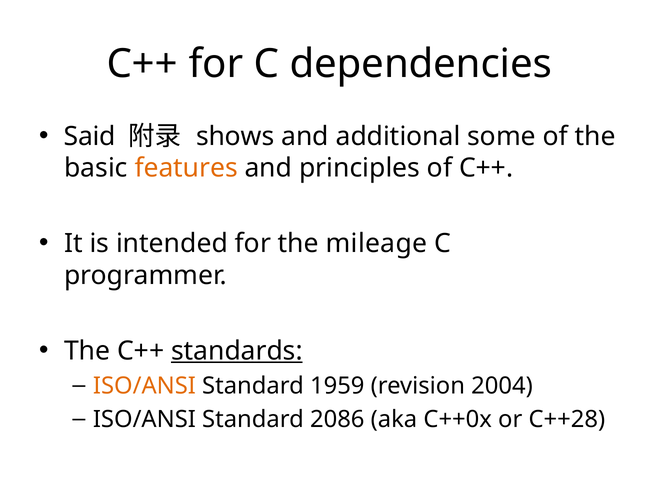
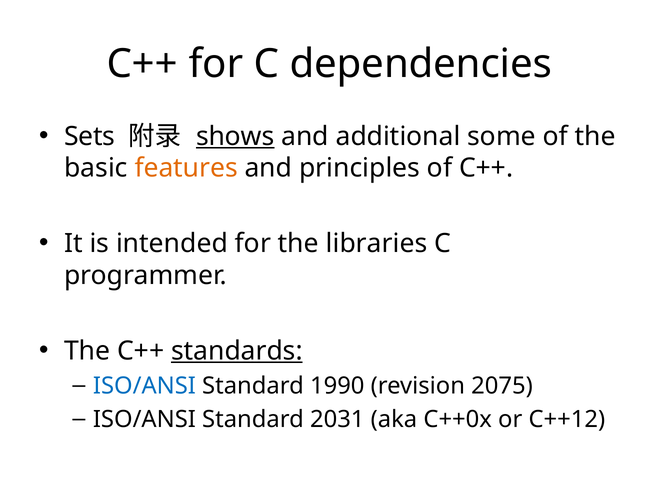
Said: Said -> Sets (90, 136)
shows underline: none -> present (235, 136)
mileage: mileage -> libraries (377, 244)
ISO/ANSI colour: orange -> blue (144, 386)
1959: 1959 -> 1990 (337, 386)
2004: 2004 -> 2075 (502, 386)
2086: 2086 -> 2031 (337, 420)
C++28: C++28 -> C++12 (567, 420)
